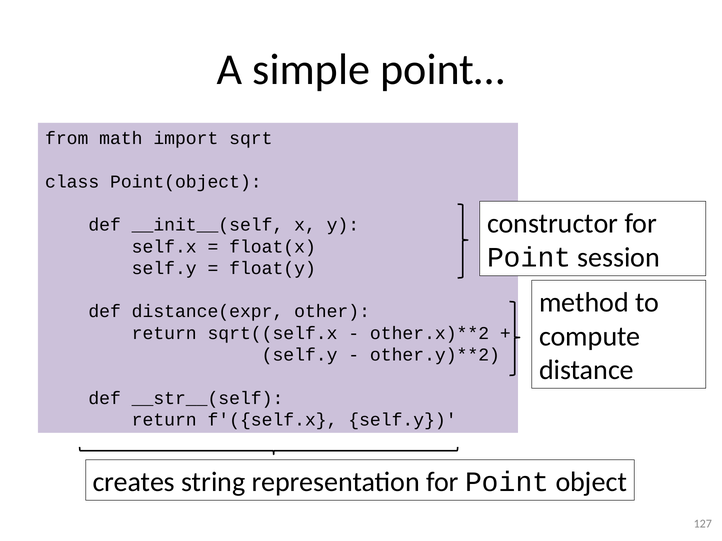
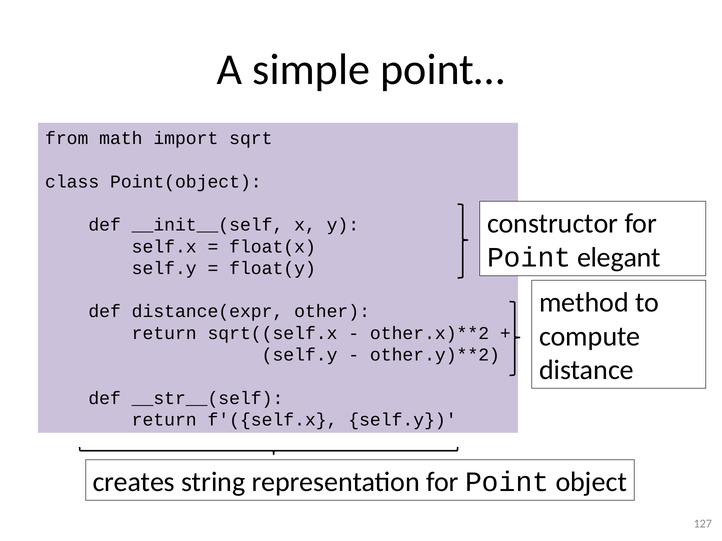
session: session -> elegant (619, 258)
